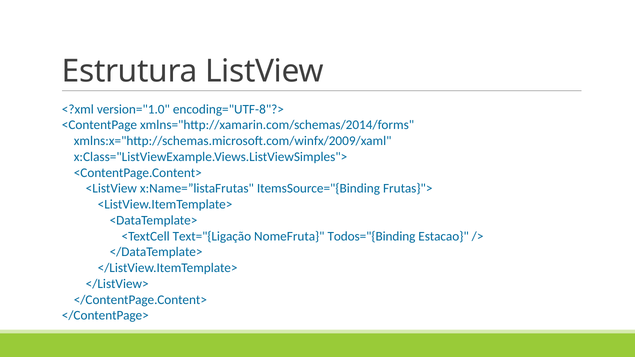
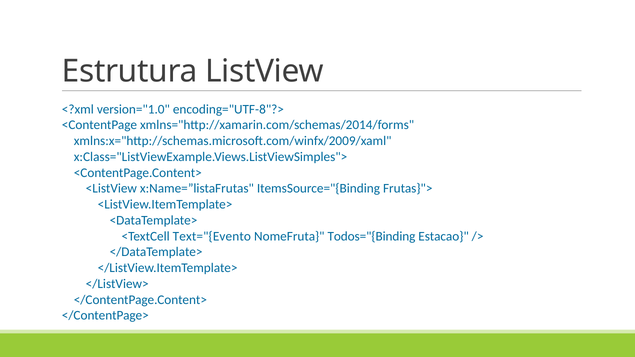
Text="{Ligação: Text="{Ligação -> Text="{Evento (212, 236)
